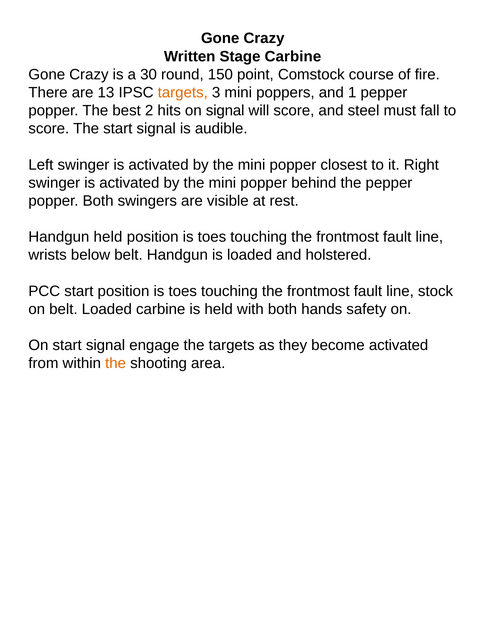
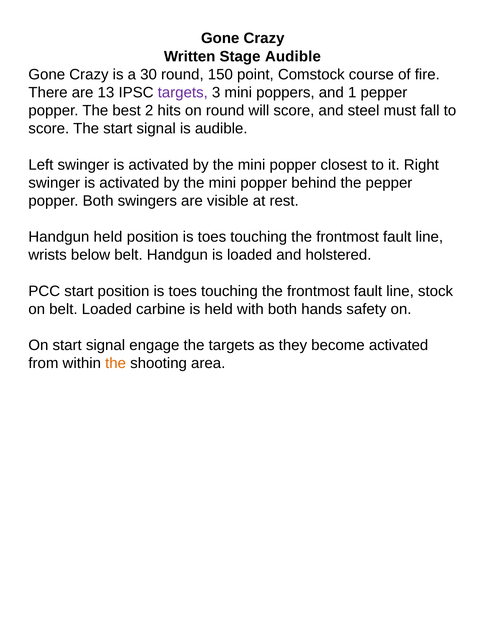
Stage Carbine: Carbine -> Audible (293, 56)
targets colour: orange -> purple (183, 92)
on signal: signal -> round (225, 110)
